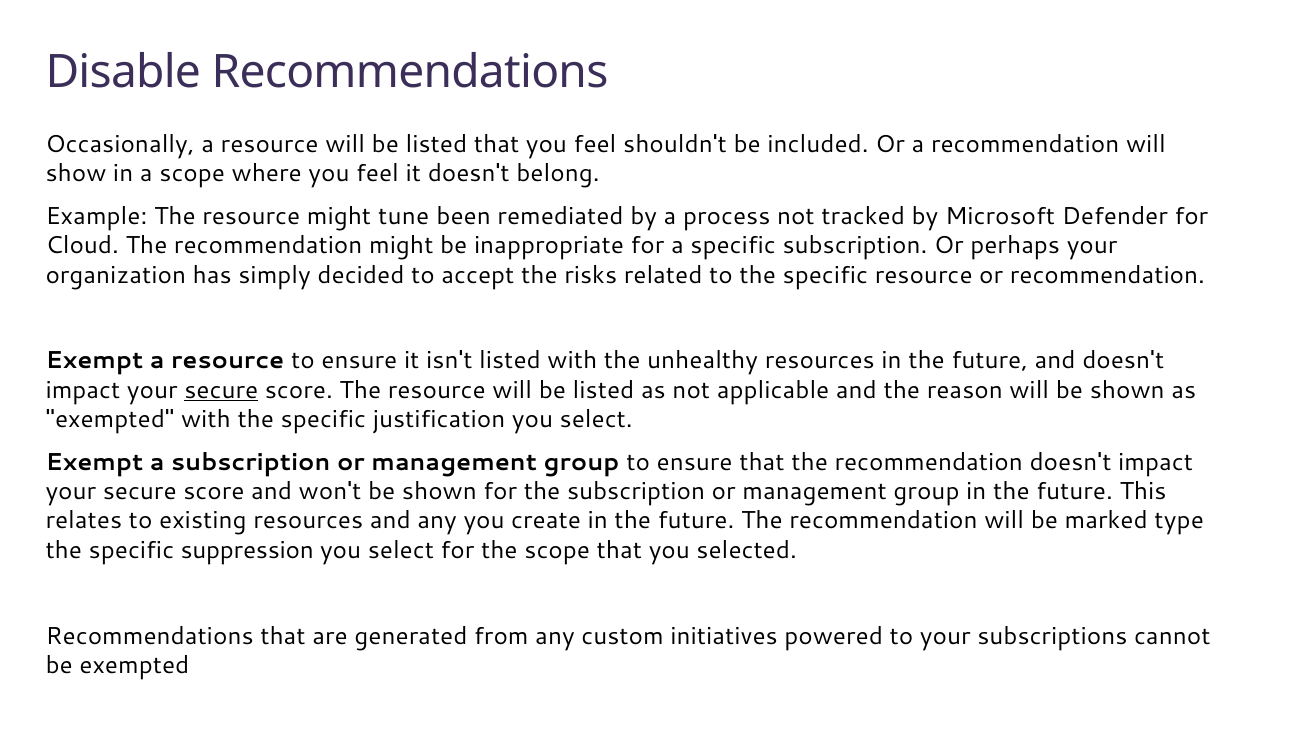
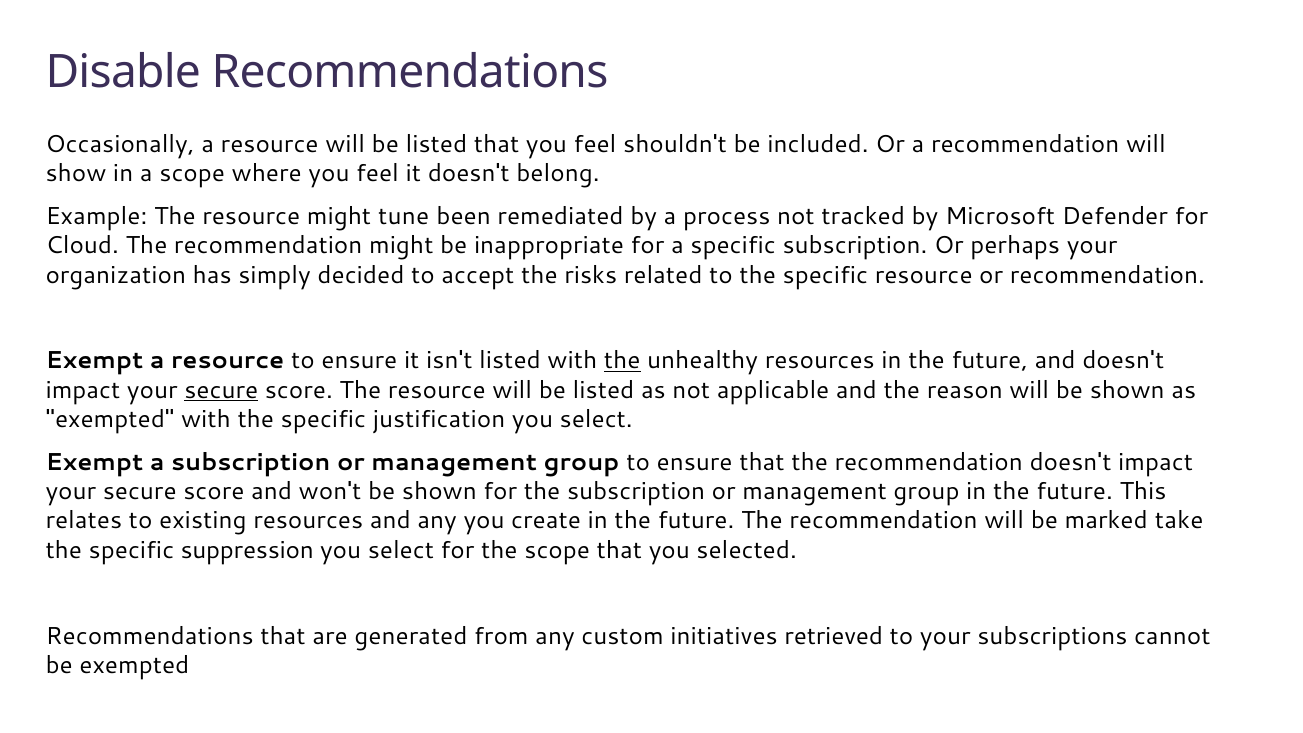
the underline: none -> present (622, 361)
type: type -> take (1179, 521)
powered: powered -> retrieved (834, 636)
